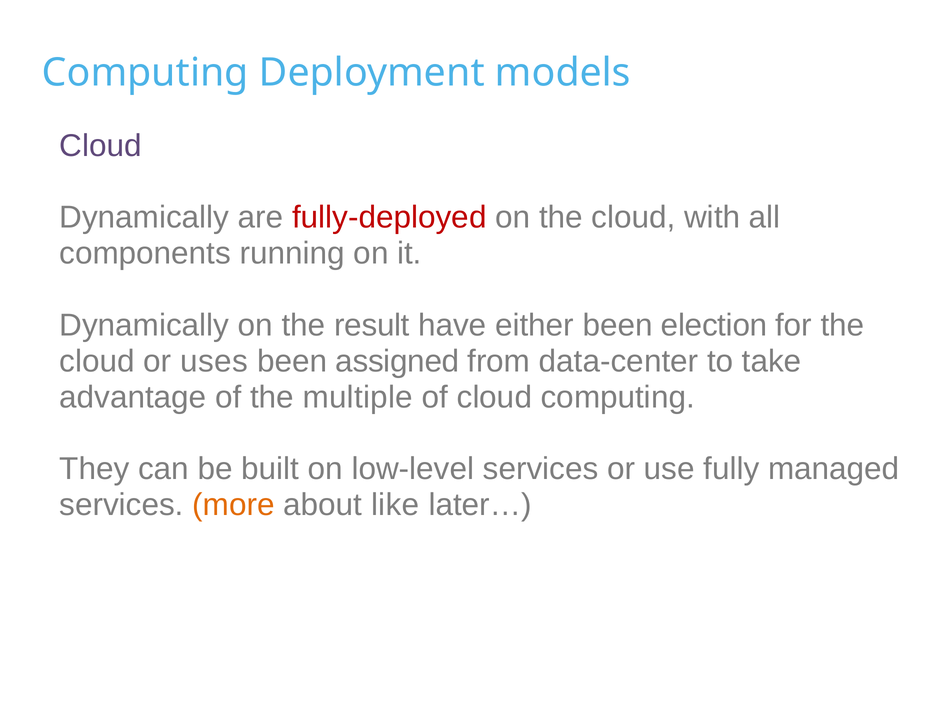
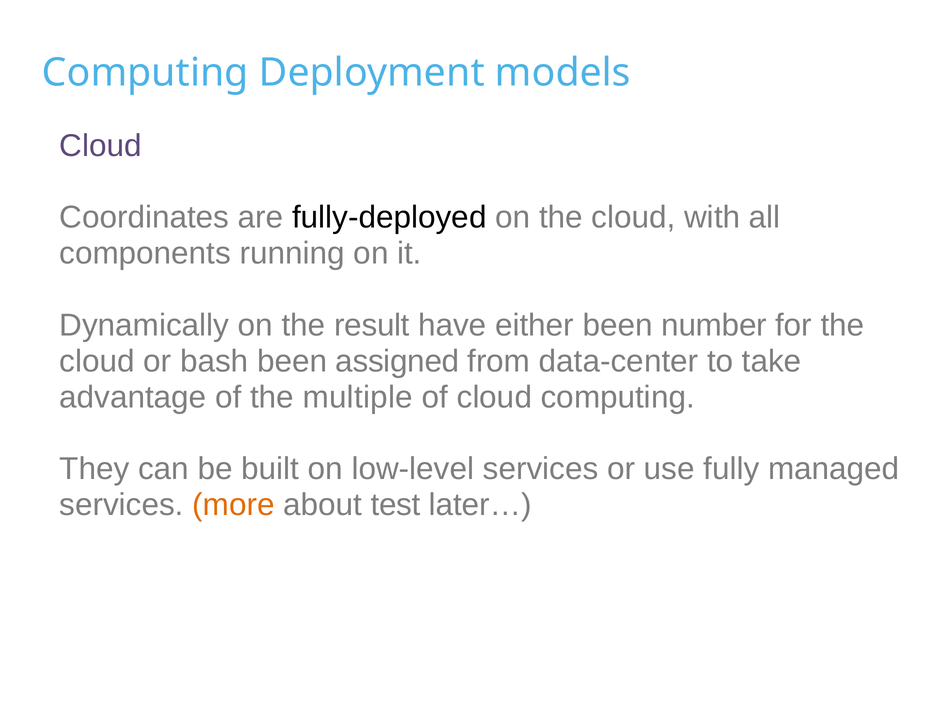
Dynamically: Dynamically -> Coordinates (144, 218)
fully-deployed colour: red -> black (389, 218)
election: election -> number (714, 325)
uses: uses -> bash (214, 361)
like: like -> test (395, 505)
